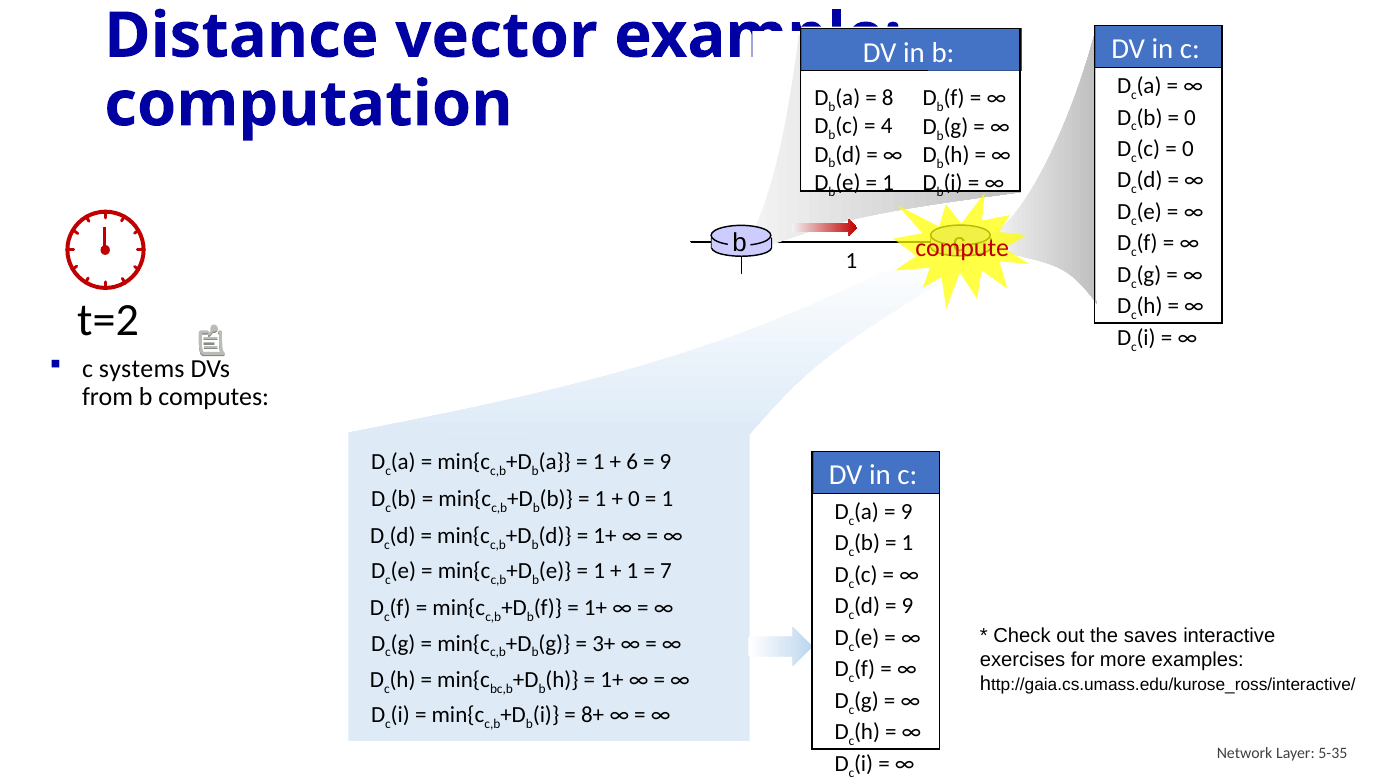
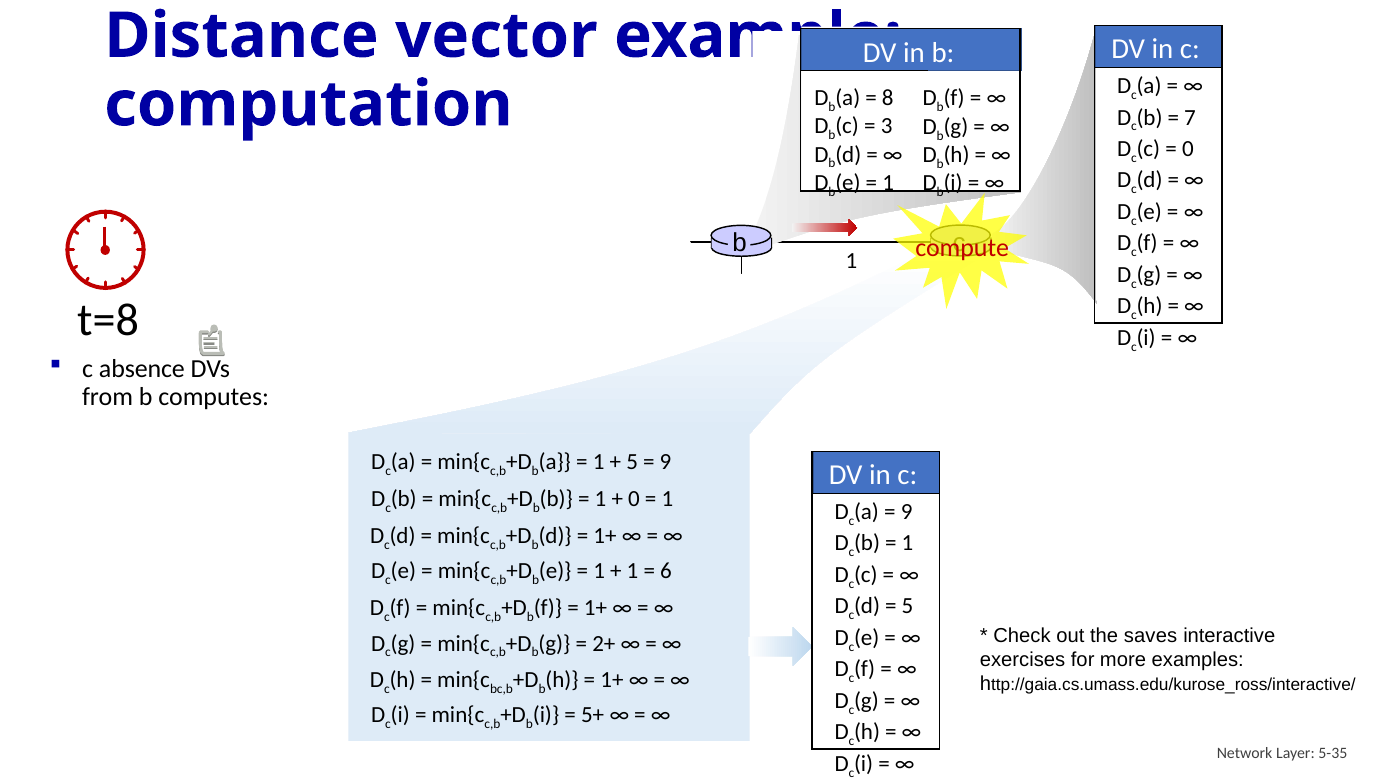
0: 0 -> 7 (1190, 117)
4: 4 -> 3 (887, 126)
t=2: t=2 -> t=8 (108, 320)
systems: systems -> absence (142, 368)
6: 6 -> 5 (632, 462)
7: 7 -> 6 (666, 570)
9: 9 -> 5 (908, 606)
3+: 3+ -> 2+ (604, 643)
8+: 8+ -> 5+ (593, 714)
